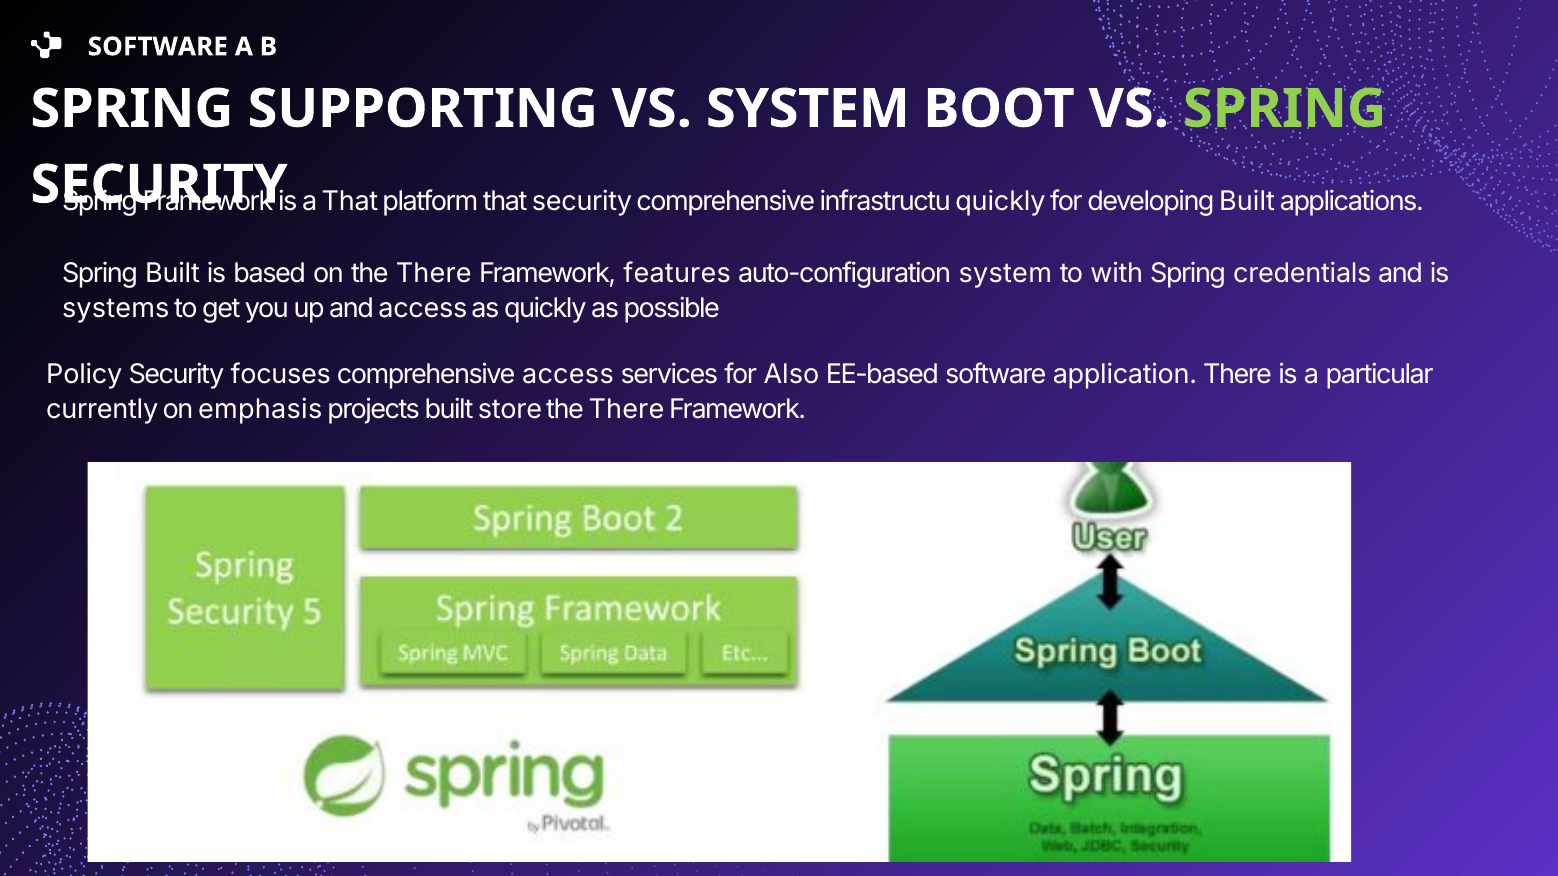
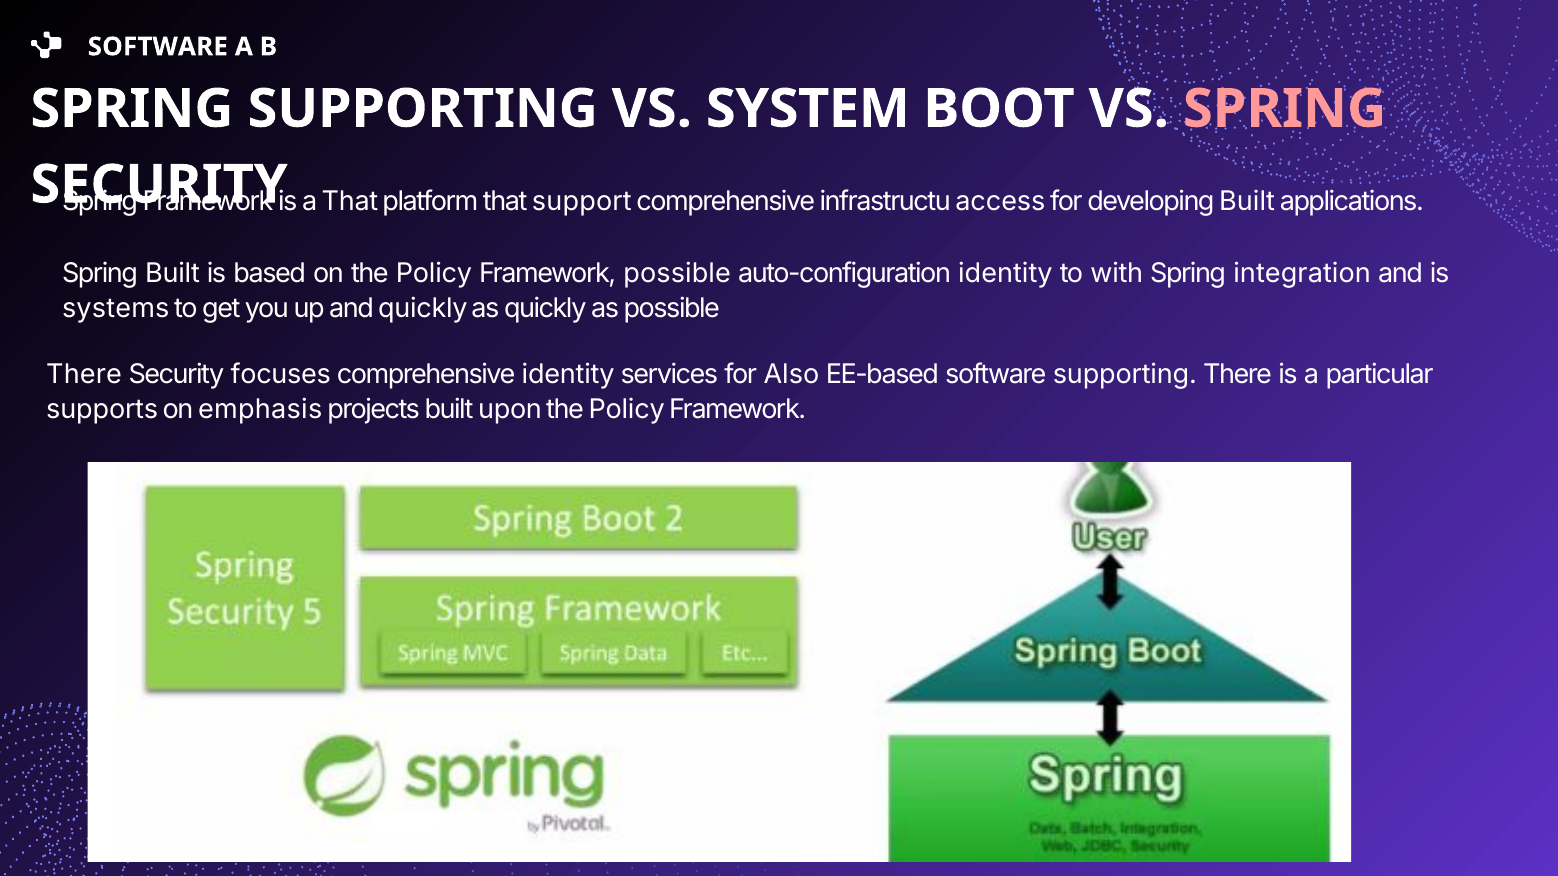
SPRING colour: light green -> pink (1285, 109)
that security: security -> support (582, 202)
infrastructu quickly: quickly -> access (1000, 202)
on the There: There -> Policy (434, 274)
Framework features: features -> possible (677, 274)
auto-configuration system: system -> identity (1005, 274)
credentials: credentials -> integration (1302, 274)
and access: access -> quickly (423, 308)
Policy: Policy -> There (84, 375)
comprehensive access: access -> identity (568, 375)
software application: application -> supporting (1125, 375)
currently: currently -> supports (102, 410)
store: store -> upon (510, 410)
There: There -> Policy (627, 410)
